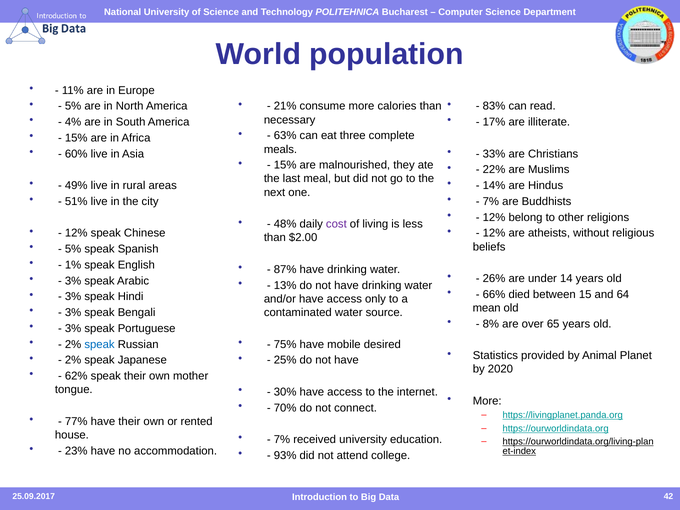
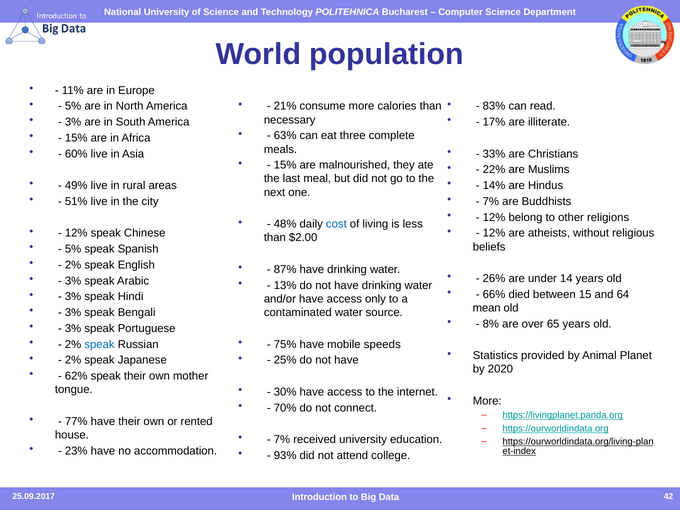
4%: 4% -> 3% (73, 122)
cost colour: purple -> blue (336, 224)
1%: 1% -> 2% (73, 265)
desired: desired -> speeds (382, 344)
